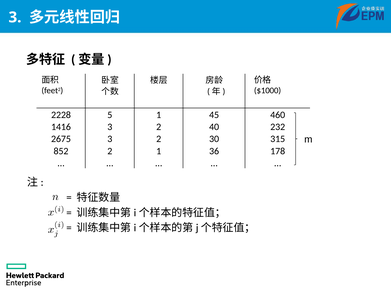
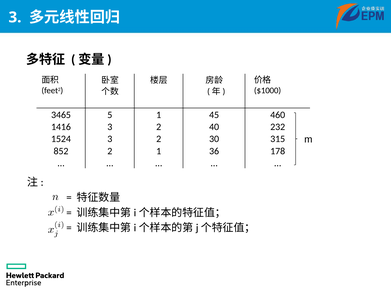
2228: 2228 -> 3465 (61, 115)
2675: 2675 -> 1524 (61, 139)
